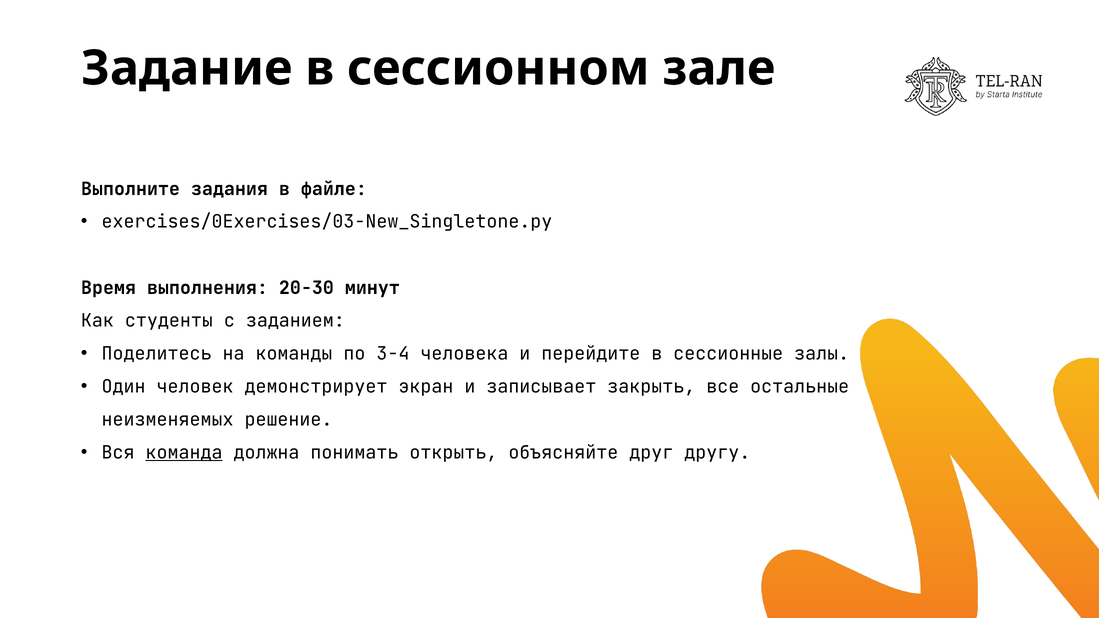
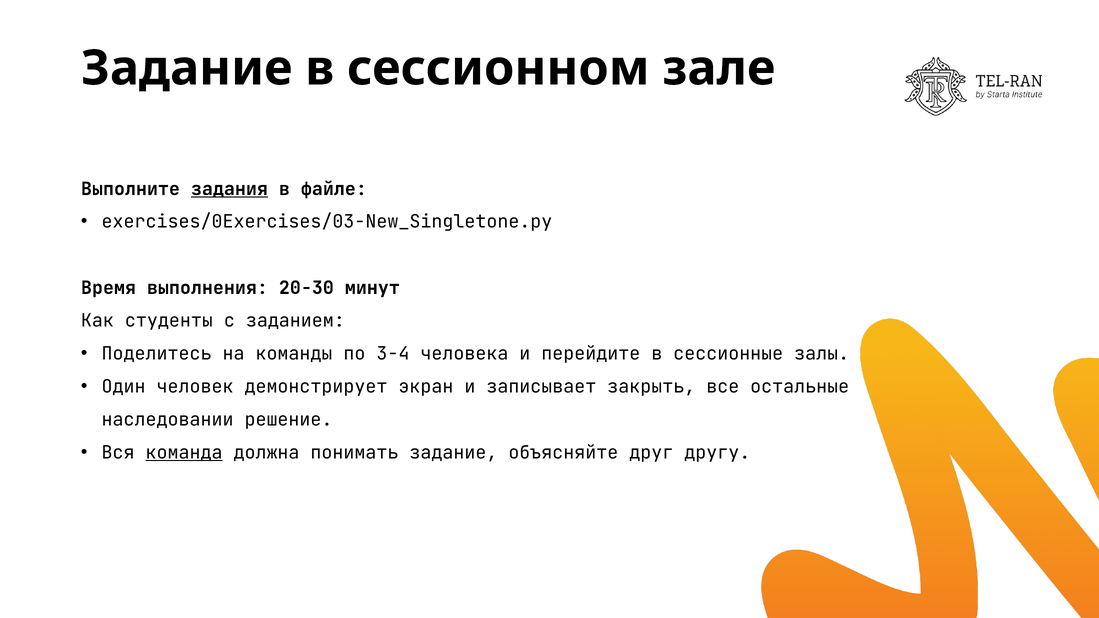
задания underline: none -> present (229, 189)
неизменяемых: неизменяемых -> наследовании (168, 420)
понимать открыть: открыть -> задание (453, 453)
